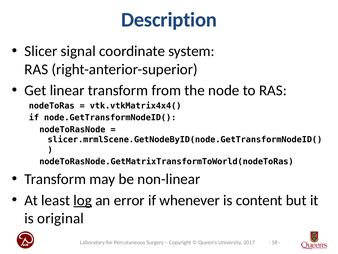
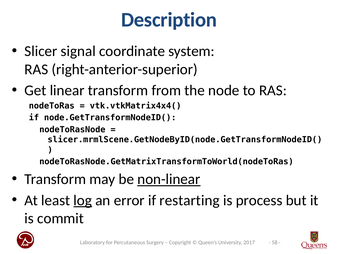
non-linear underline: none -> present (169, 179)
whenever: whenever -> restarting (190, 200)
content: content -> process (259, 200)
original: original -> commit (61, 218)
